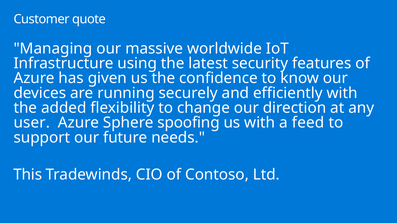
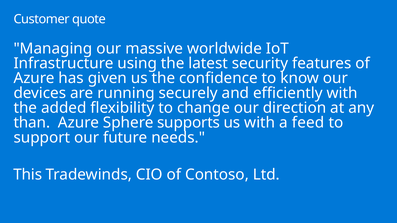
user: user -> than (32, 123)
spoofing: spoofing -> supports (189, 123)
